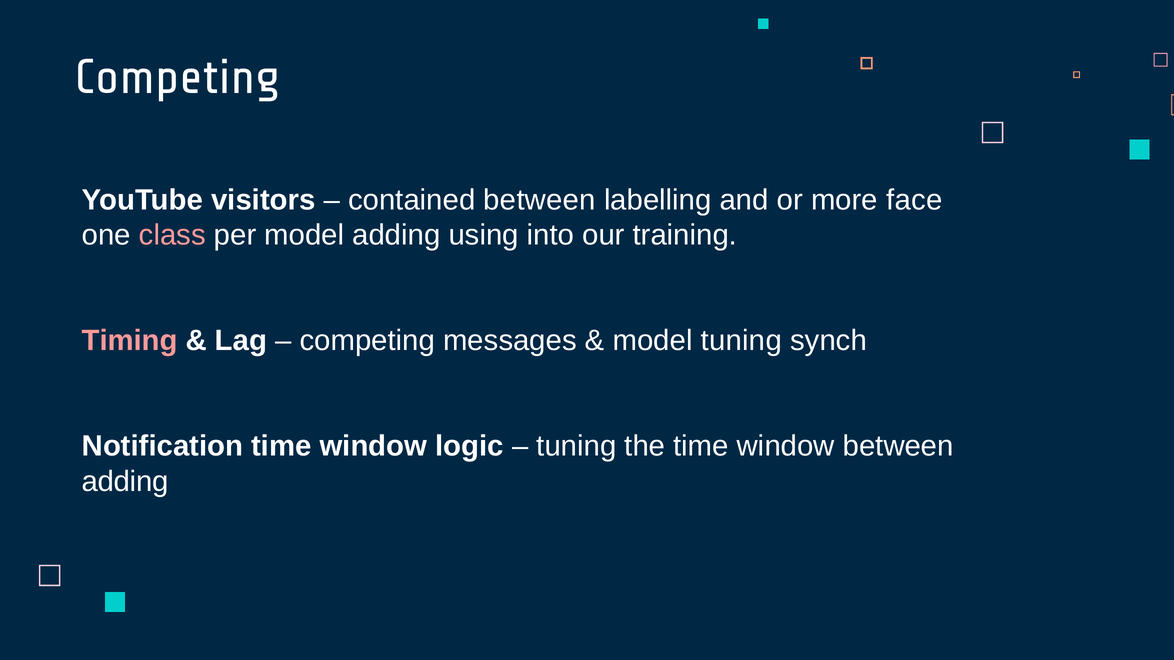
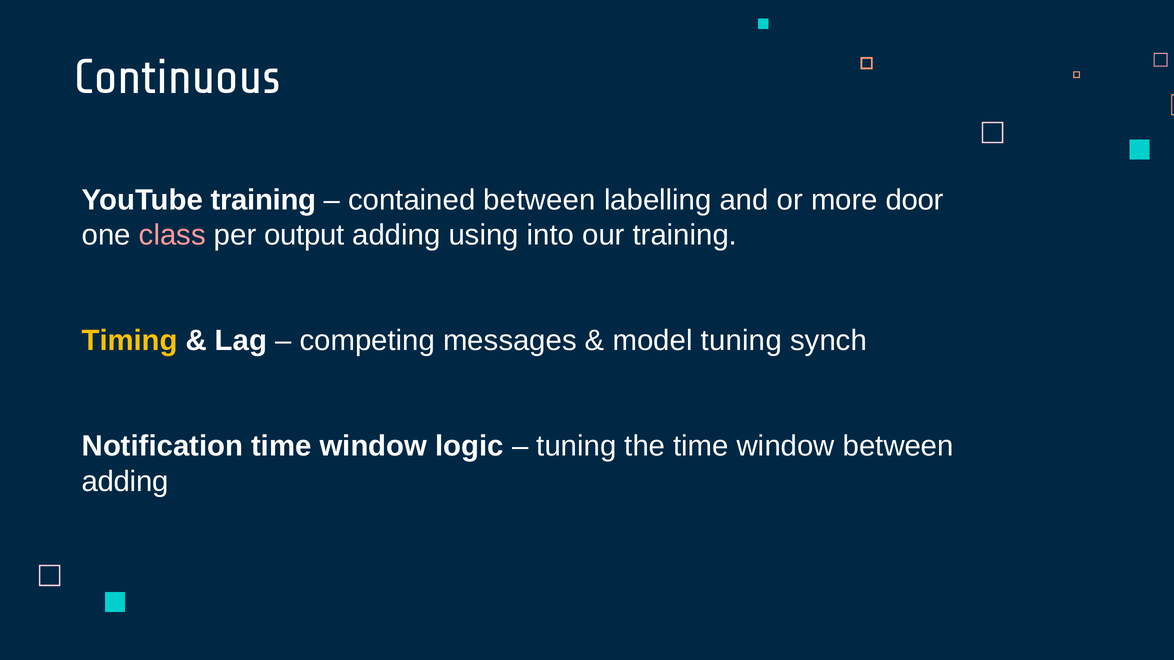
Competing: Competing -> Continuous (178, 77)
YouTube visitors: visitors -> training (263, 200)
face: face -> door (915, 200)
per model: model -> output (304, 235)
Timing colour: pink -> yellow (130, 341)
